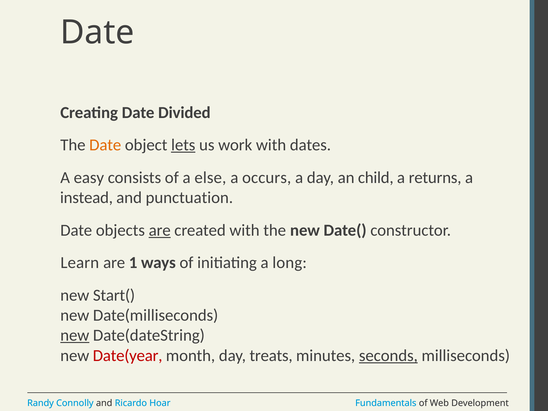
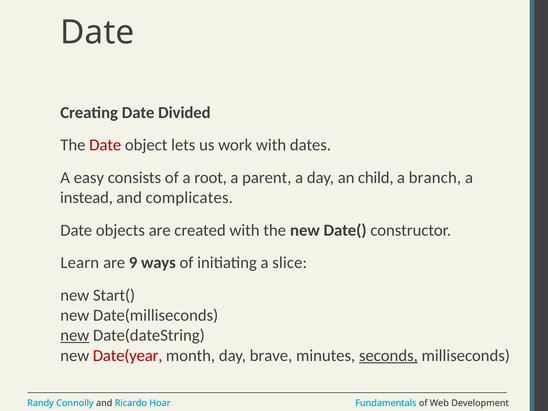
Date colour: orange -> red (105, 145)
lets underline: present -> none (183, 145)
else: else -> root (211, 178)
occurs: occurs -> parent (267, 178)
returns: returns -> branch (435, 178)
punctuation: punctuation -> complicates (189, 198)
are underline: present -> none (160, 230)
1: 1 -> 9 (133, 263)
long: long -> slice (290, 263)
treats: treats -> brave (271, 356)
